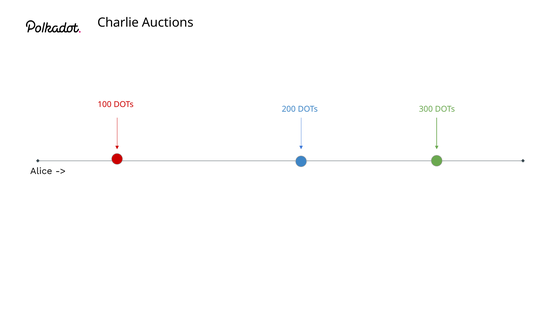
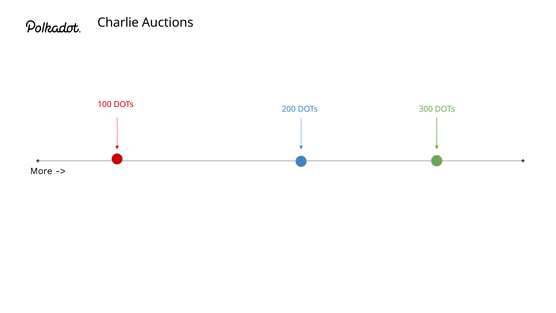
Alice: Alice -> More (41, 171)
